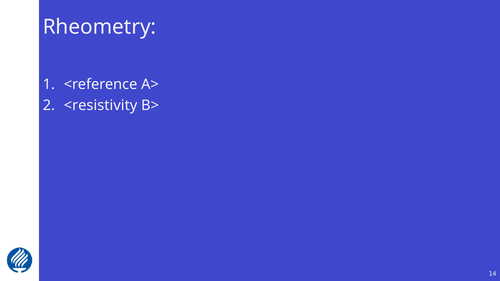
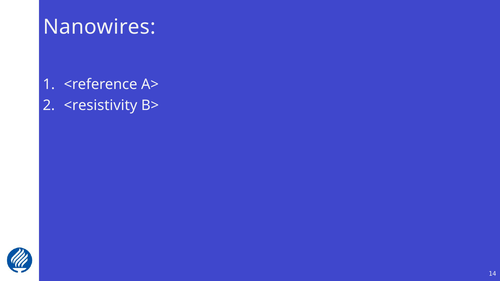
Rheometry: Rheometry -> Nanowires (99, 27)
